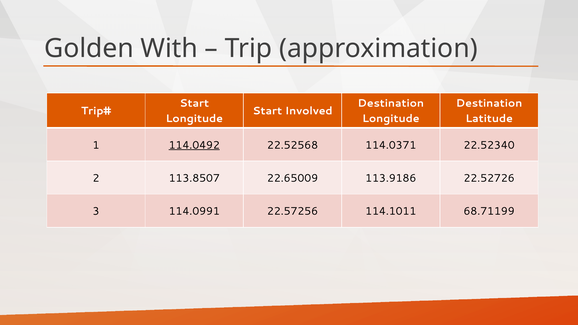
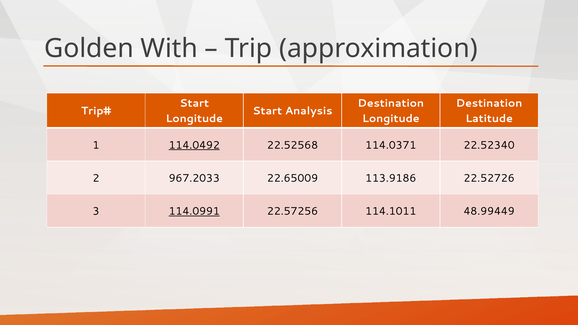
Involved: Involved -> Analysis (309, 111)
113.8507: 113.8507 -> 967.2033 (194, 178)
114.0991 underline: none -> present (194, 211)
68.71199: 68.71199 -> 48.99449 (489, 211)
